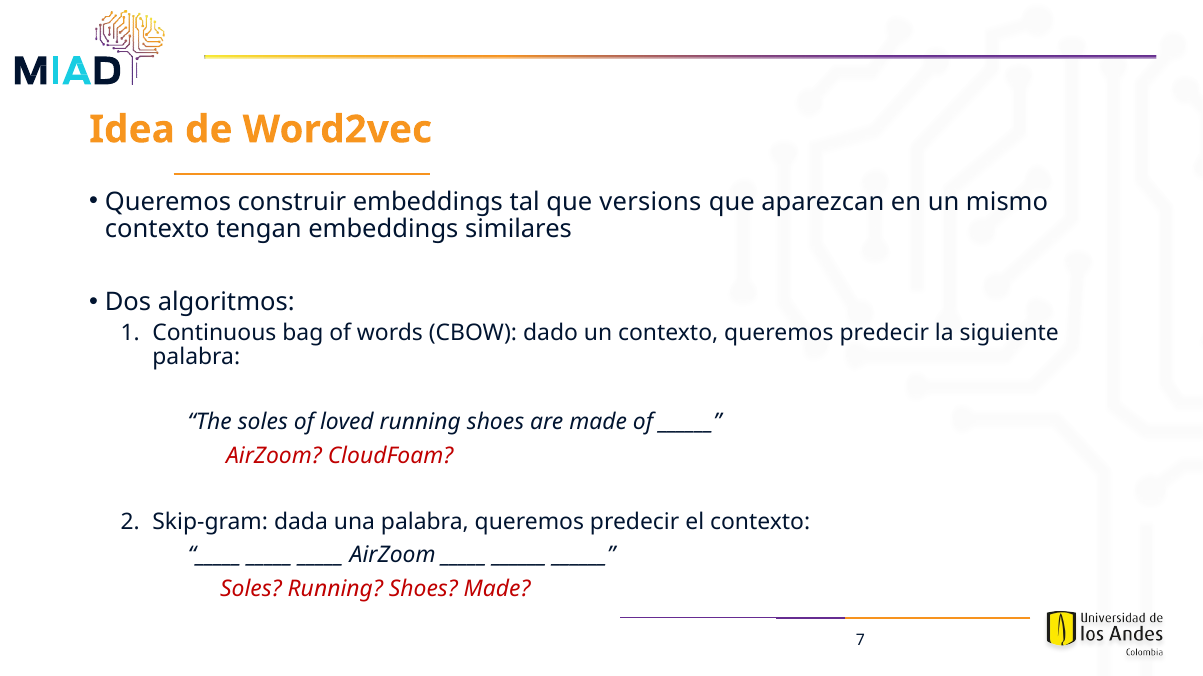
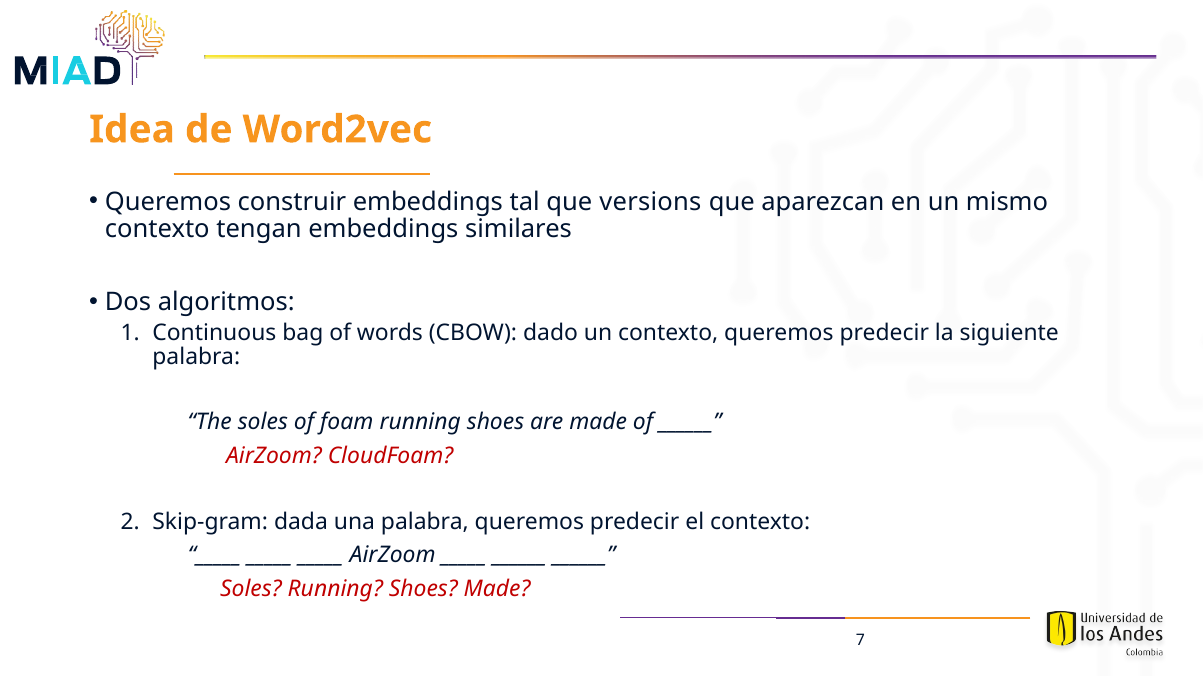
loved: loved -> foam (347, 422)
